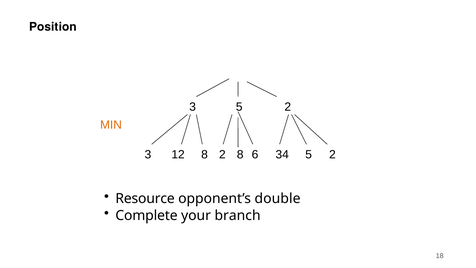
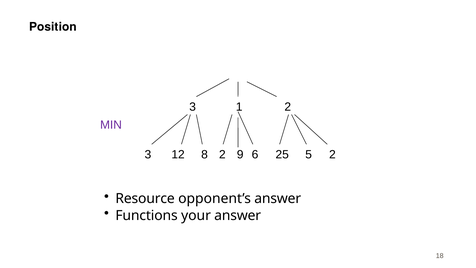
3 5: 5 -> 1 (239, 107)
MIN colour: orange -> purple (111, 125)
12 8: 8 -> 9 (240, 154)
34: 34 -> 25 (282, 154)
opponent’s double: double -> answer (278, 199)
Complete: Complete -> Functions (147, 215)
your branch: branch -> answer (238, 215)
